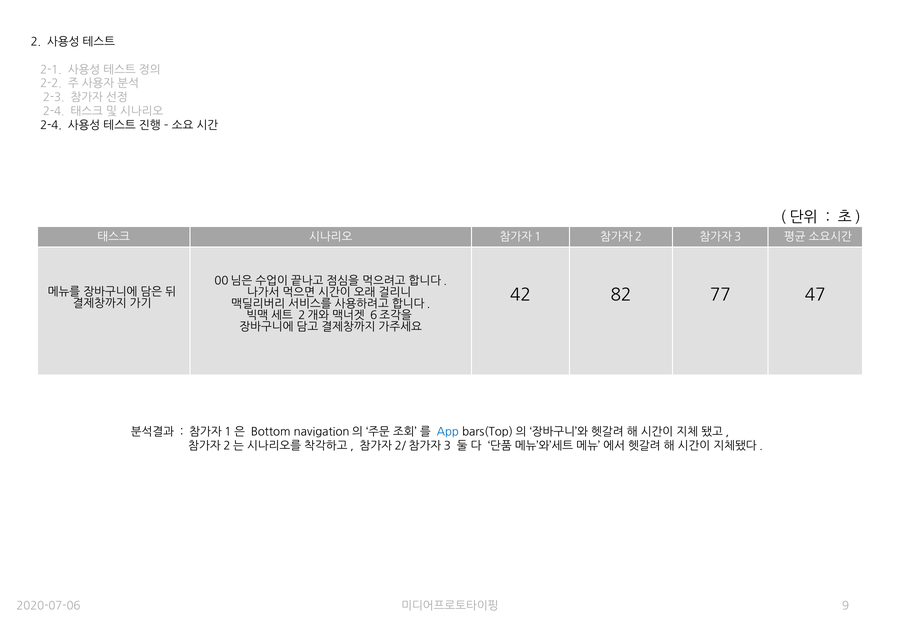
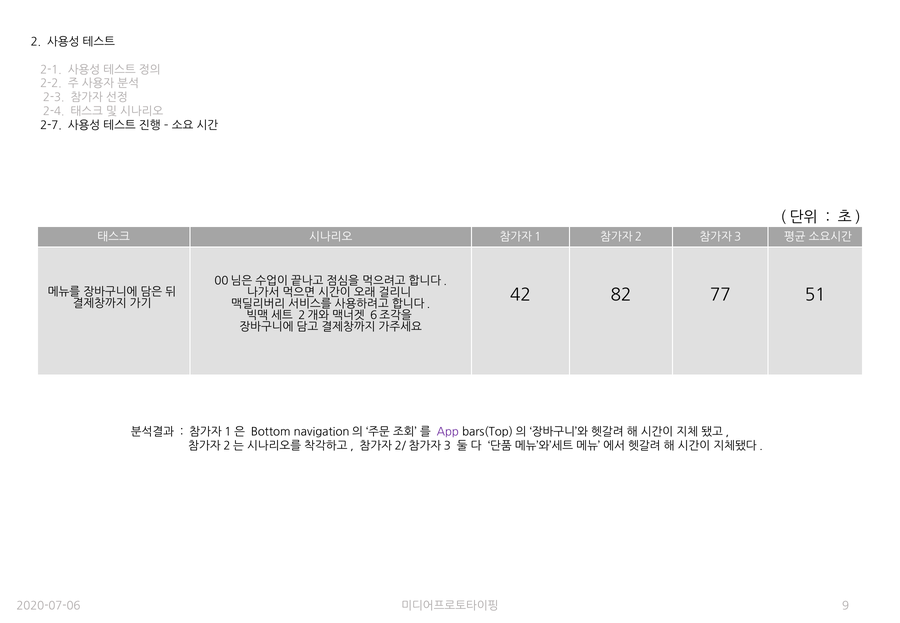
2-4: 2-4 -> 2-7 (51, 125)
47: 47 -> 51 (815, 295)
App colour: blue -> purple (448, 432)
